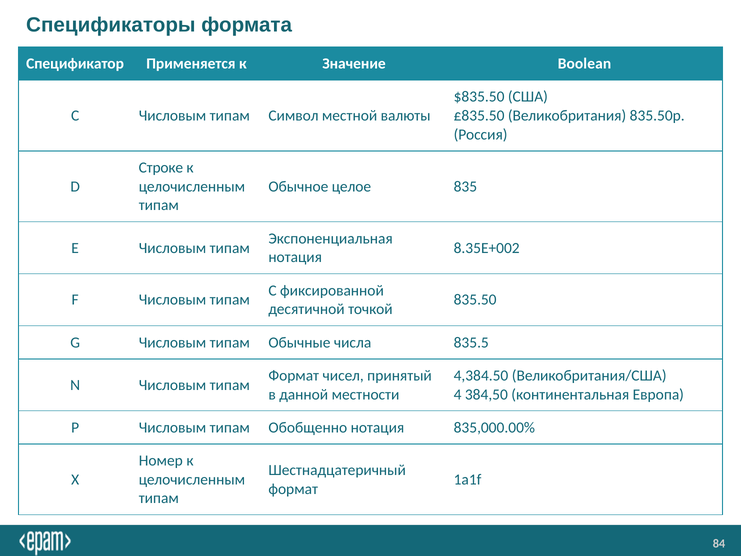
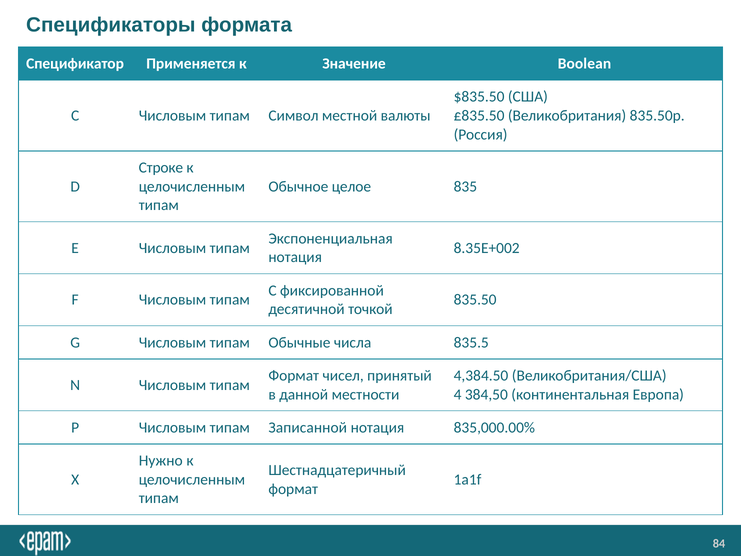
Обобщенно: Обобщенно -> Записанной (308, 427)
Номер: Номер -> Нужно (161, 460)
